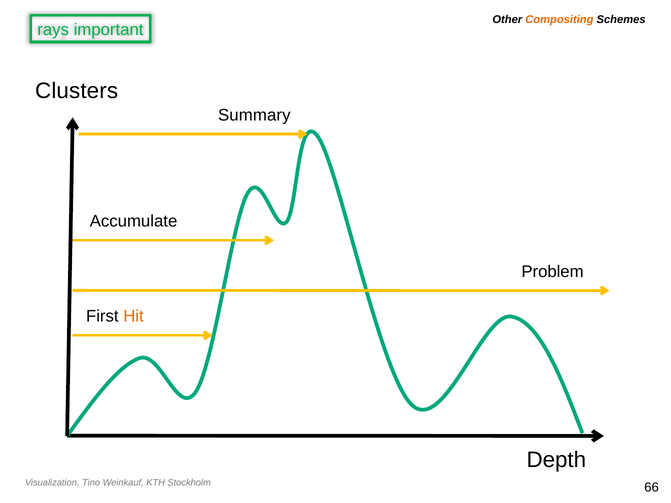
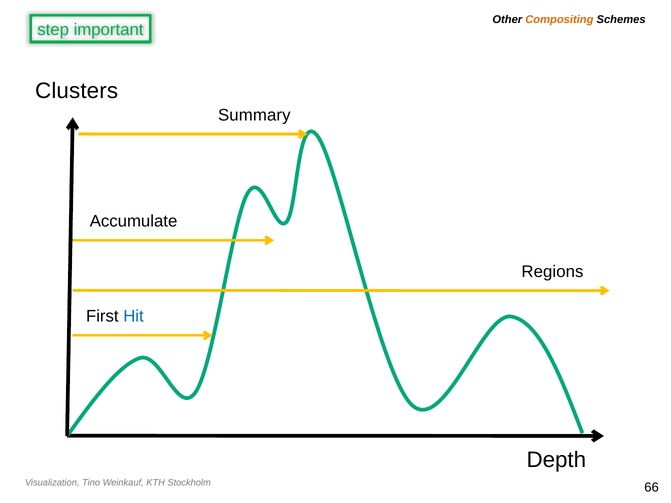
rays: rays -> step (53, 30)
Problem: Problem -> Regions (552, 272)
Hit colour: orange -> blue (133, 316)
